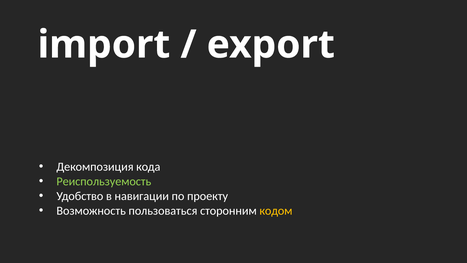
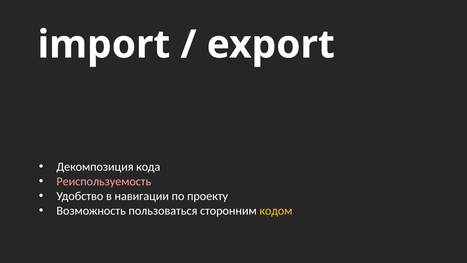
Реиспользуемость colour: light green -> pink (104, 181)
